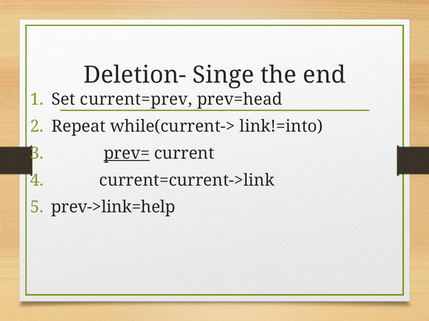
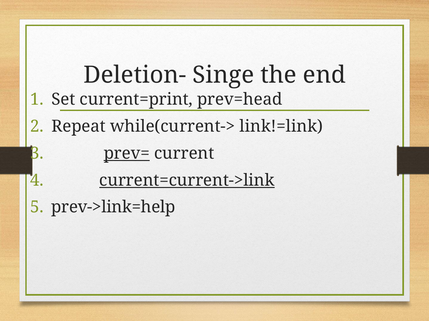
current=prev: current=prev -> current=print (136, 100)
link!=into: link!=into -> link!=link (281, 127)
current=current->link underline: none -> present (187, 181)
